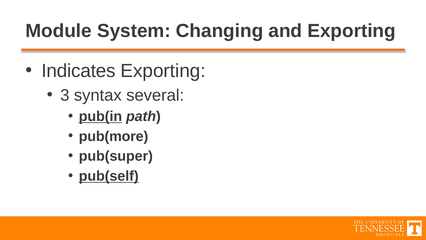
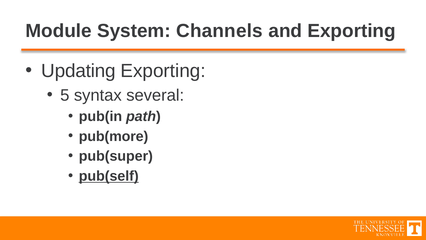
Changing: Changing -> Channels (220, 31)
Indicates: Indicates -> Updating (78, 71)
3: 3 -> 5 (65, 95)
pub(in underline: present -> none (100, 116)
